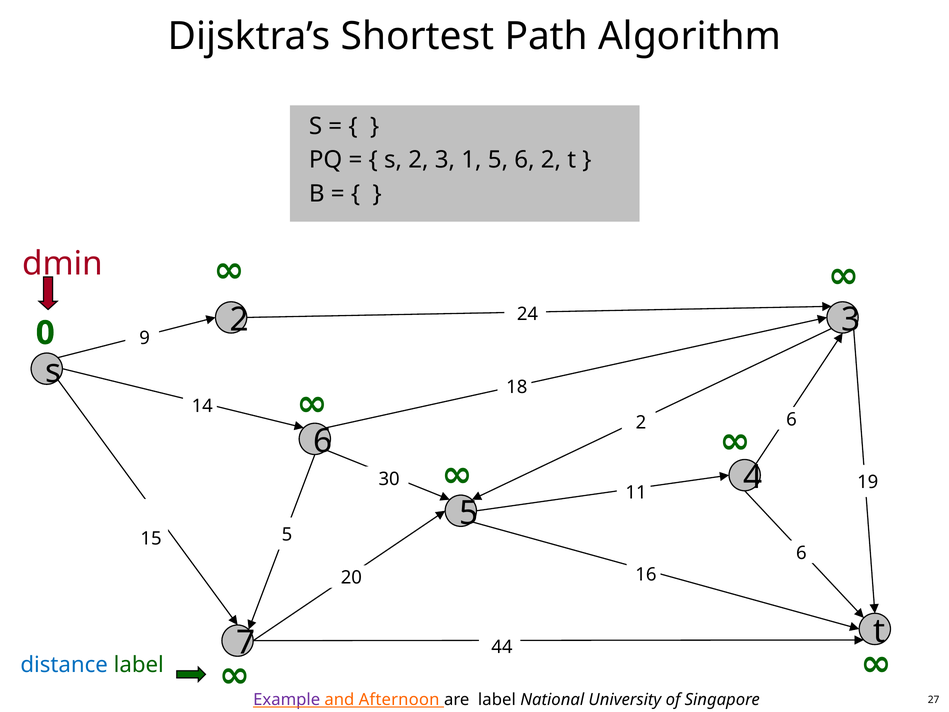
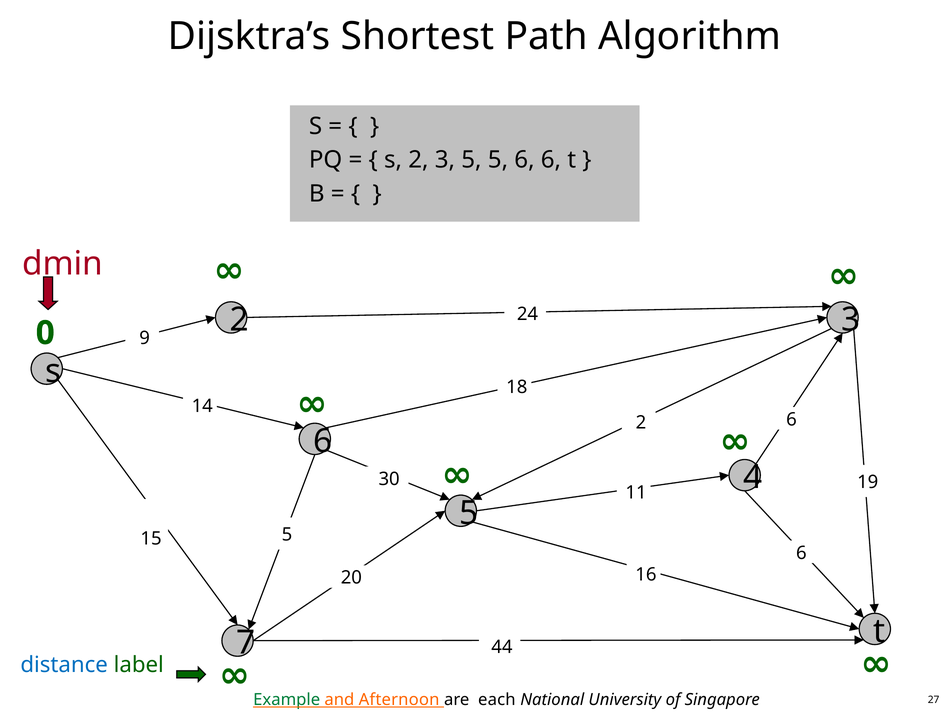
3 1: 1 -> 5 (471, 160)
6 2: 2 -> 6 (551, 160)
Example colour: purple -> green (287, 699)
are label: label -> each (497, 699)
